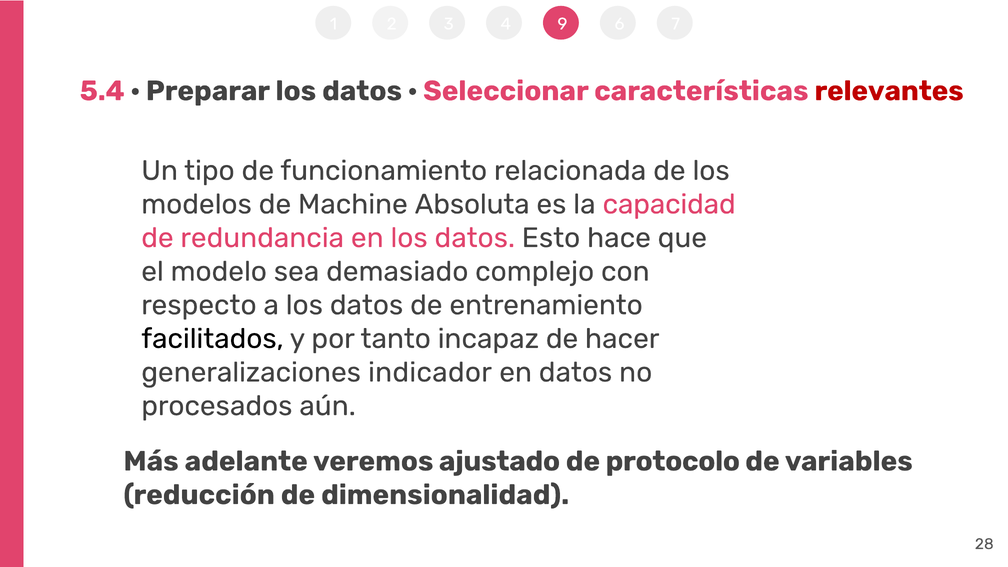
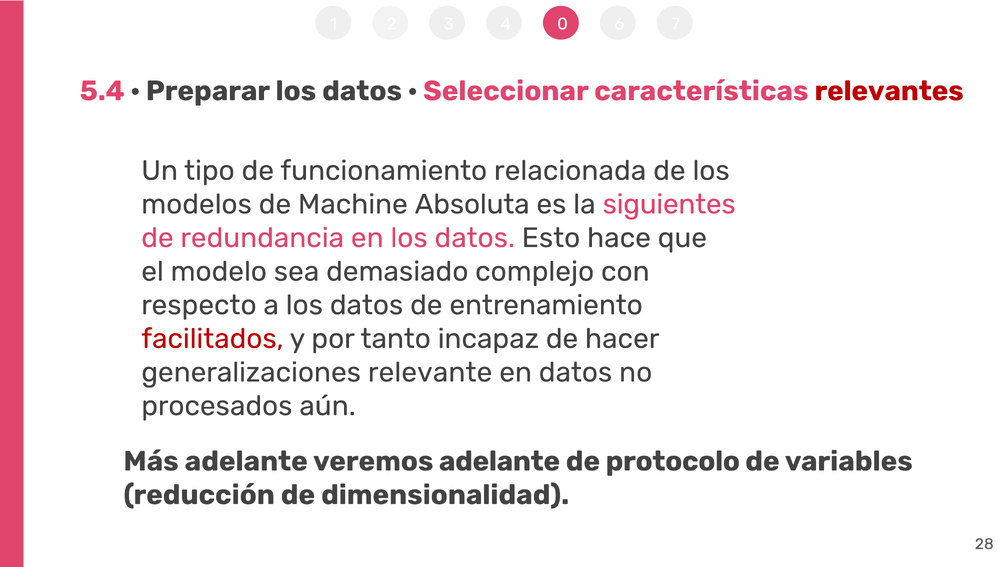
9: 9 -> 0 (563, 24)
capacidad: capacidad -> siguientes (669, 204)
facilitados colour: black -> red (212, 339)
indicador: indicador -> relevante (430, 372)
veremos ajustado: ajustado -> adelante (500, 461)
